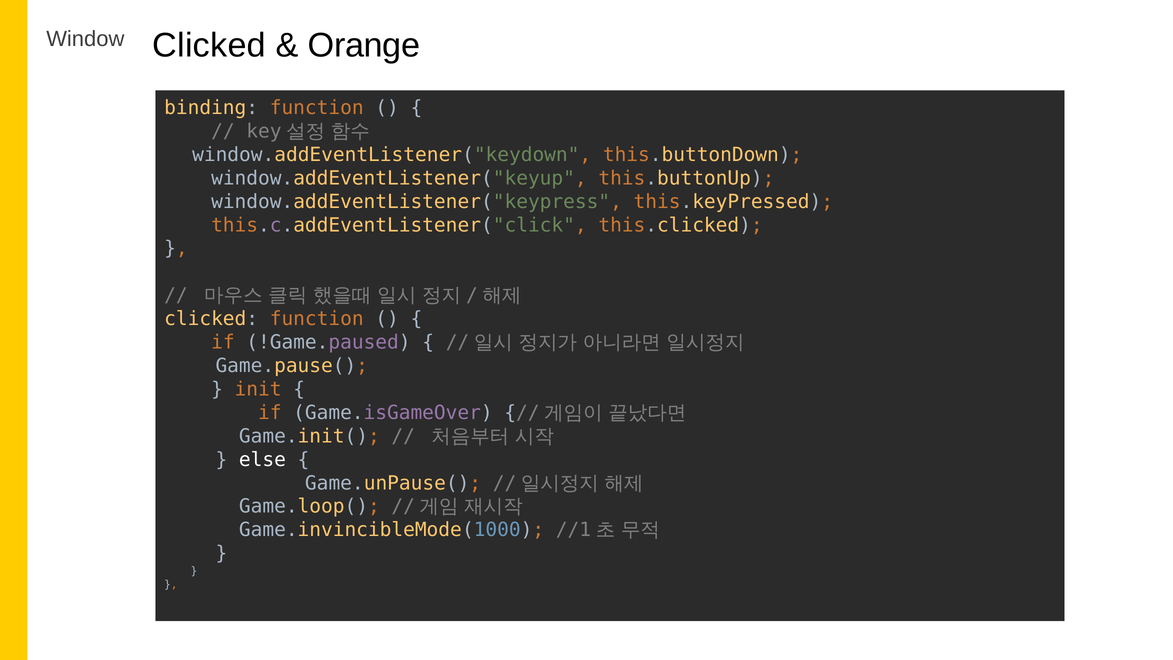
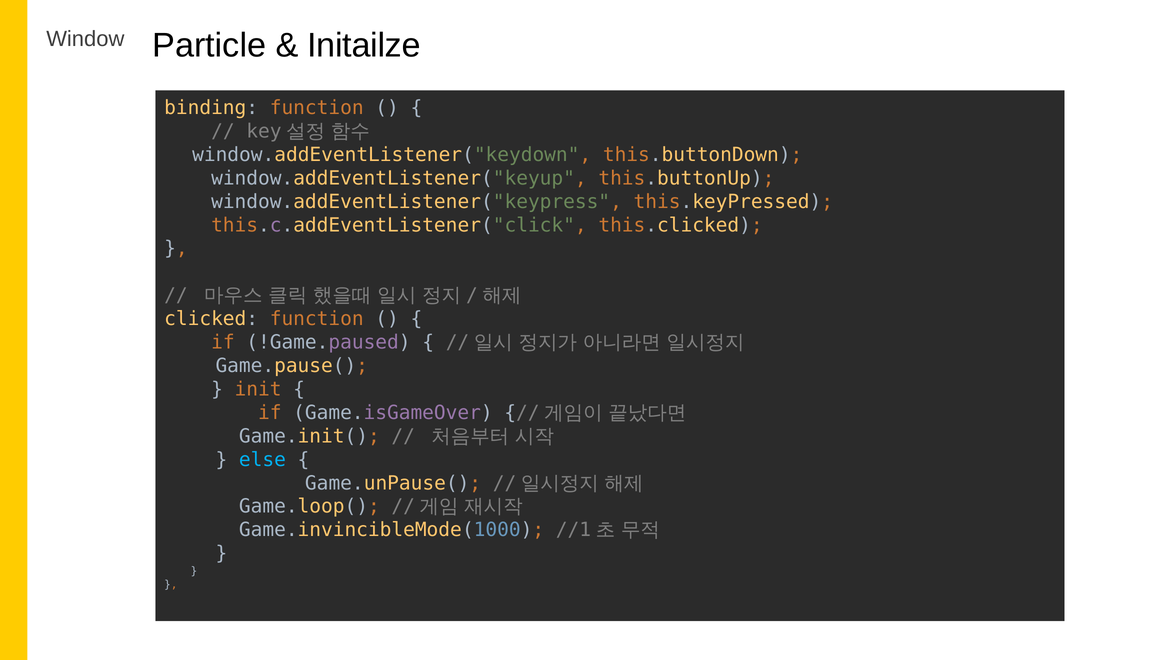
Clicked: Clicked -> Particle (209, 45)
Orange: Orange -> Initailze (364, 45)
else colour: white -> light blue (262, 460)
